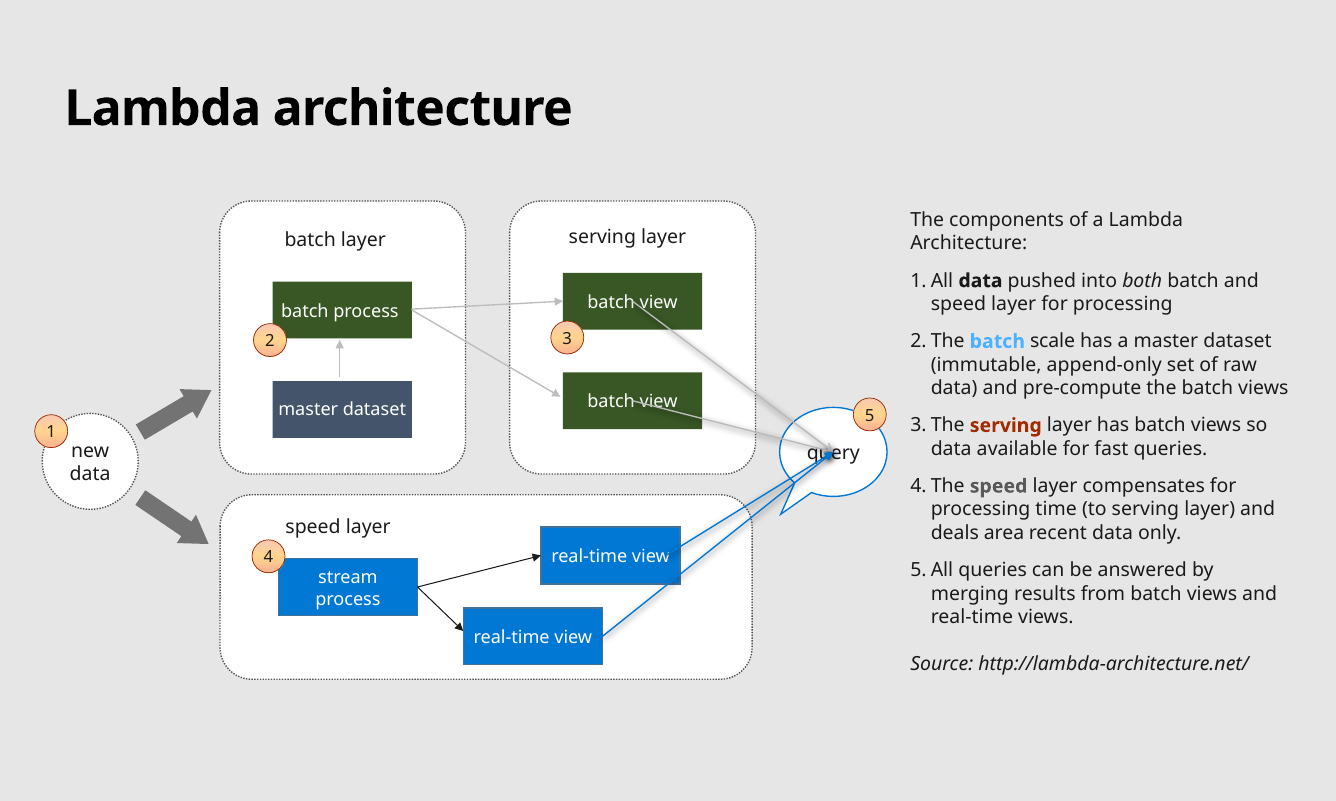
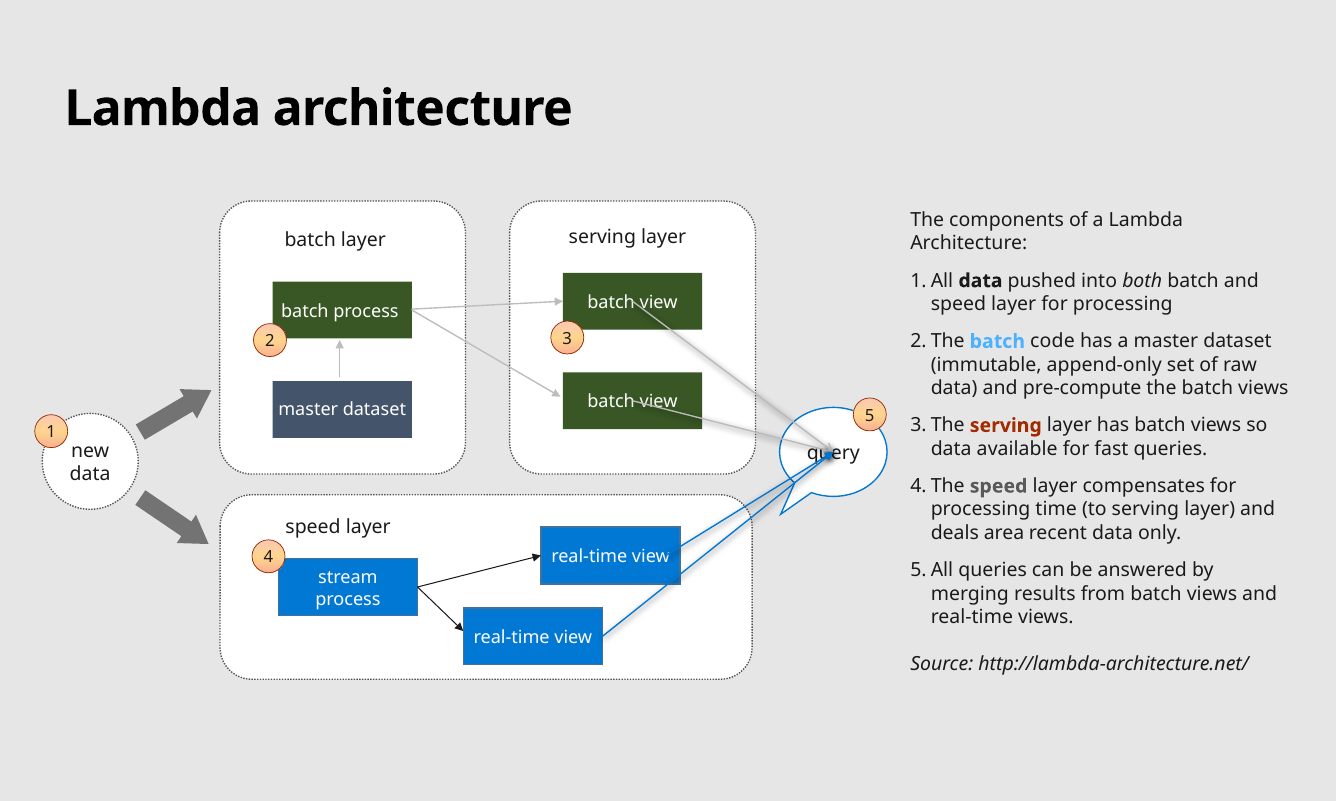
scale: scale -> code (1052, 342)
